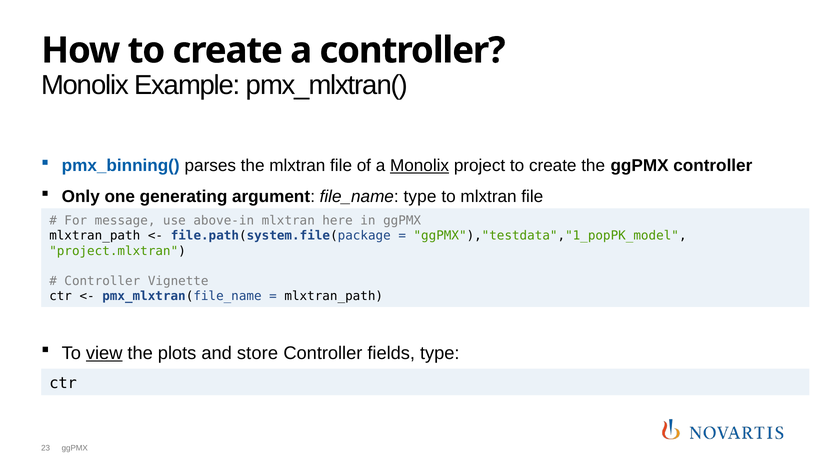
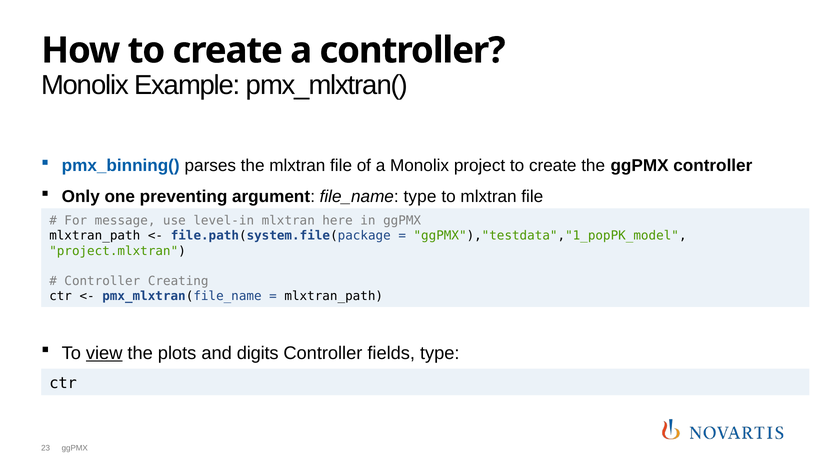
Monolix underline: present -> none (420, 166)
generating: generating -> preventing (184, 197)
above-in: above-in -> level-in (224, 221)
Vignette: Vignette -> Creating (178, 281)
store: store -> digits (258, 353)
